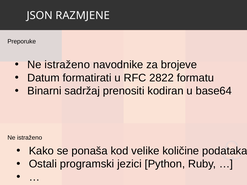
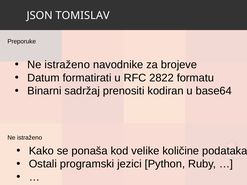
RAZMJENE: RAZMJENE -> TOMISLAV (83, 15)
